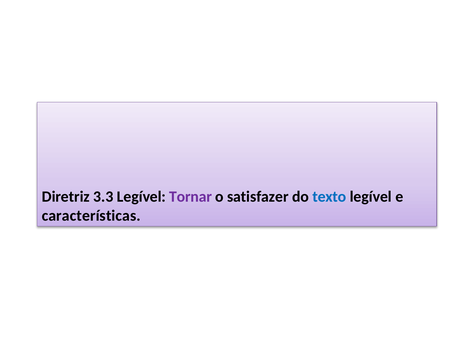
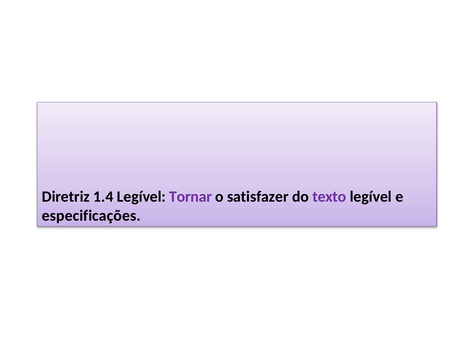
3.3: 3.3 -> 1.4 (103, 197)
texto colour: blue -> purple (329, 197)
características: características -> especificações (91, 216)
